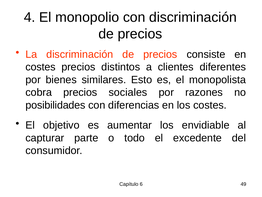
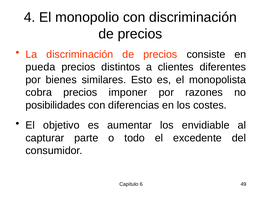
costes: costes -> pueda (40, 67)
sociales: sociales -> imponer (128, 92)
